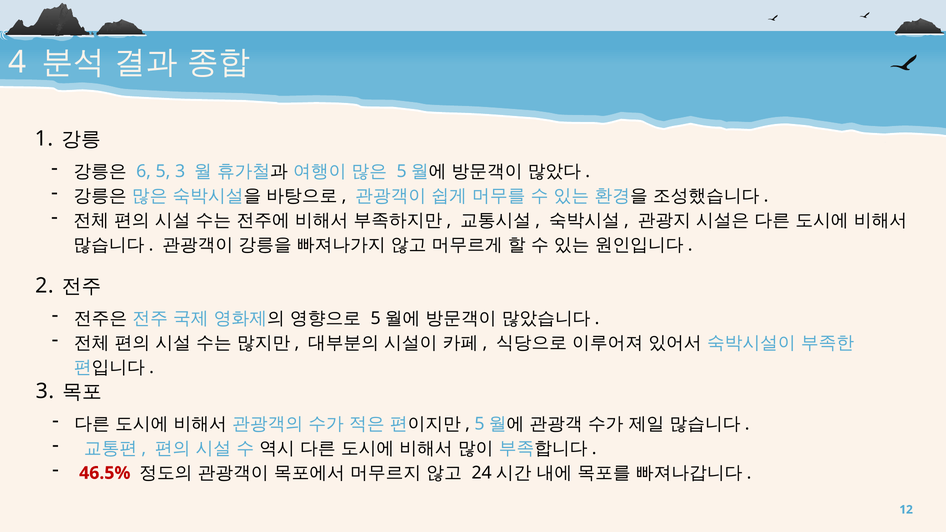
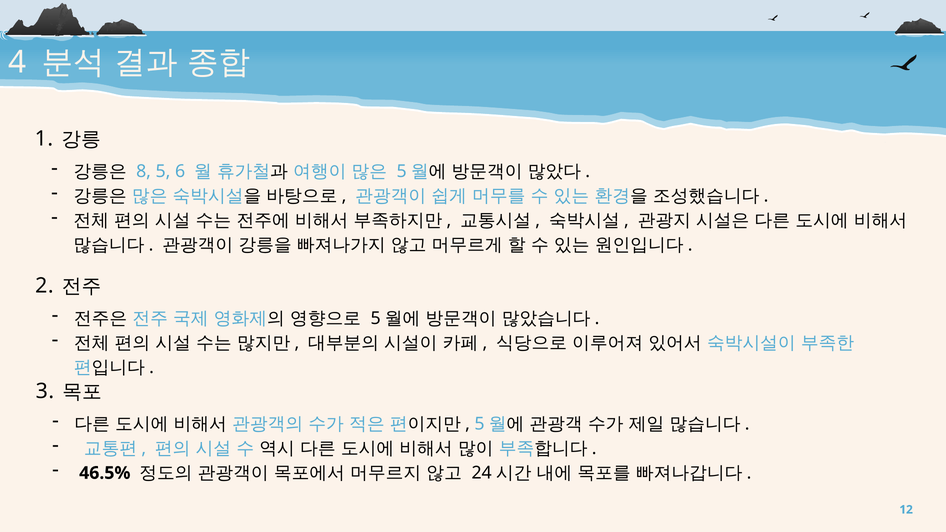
6: 6 -> 8 (144, 172)
5 3: 3 -> 6 (180, 172)
46.5% colour: red -> black (105, 473)
